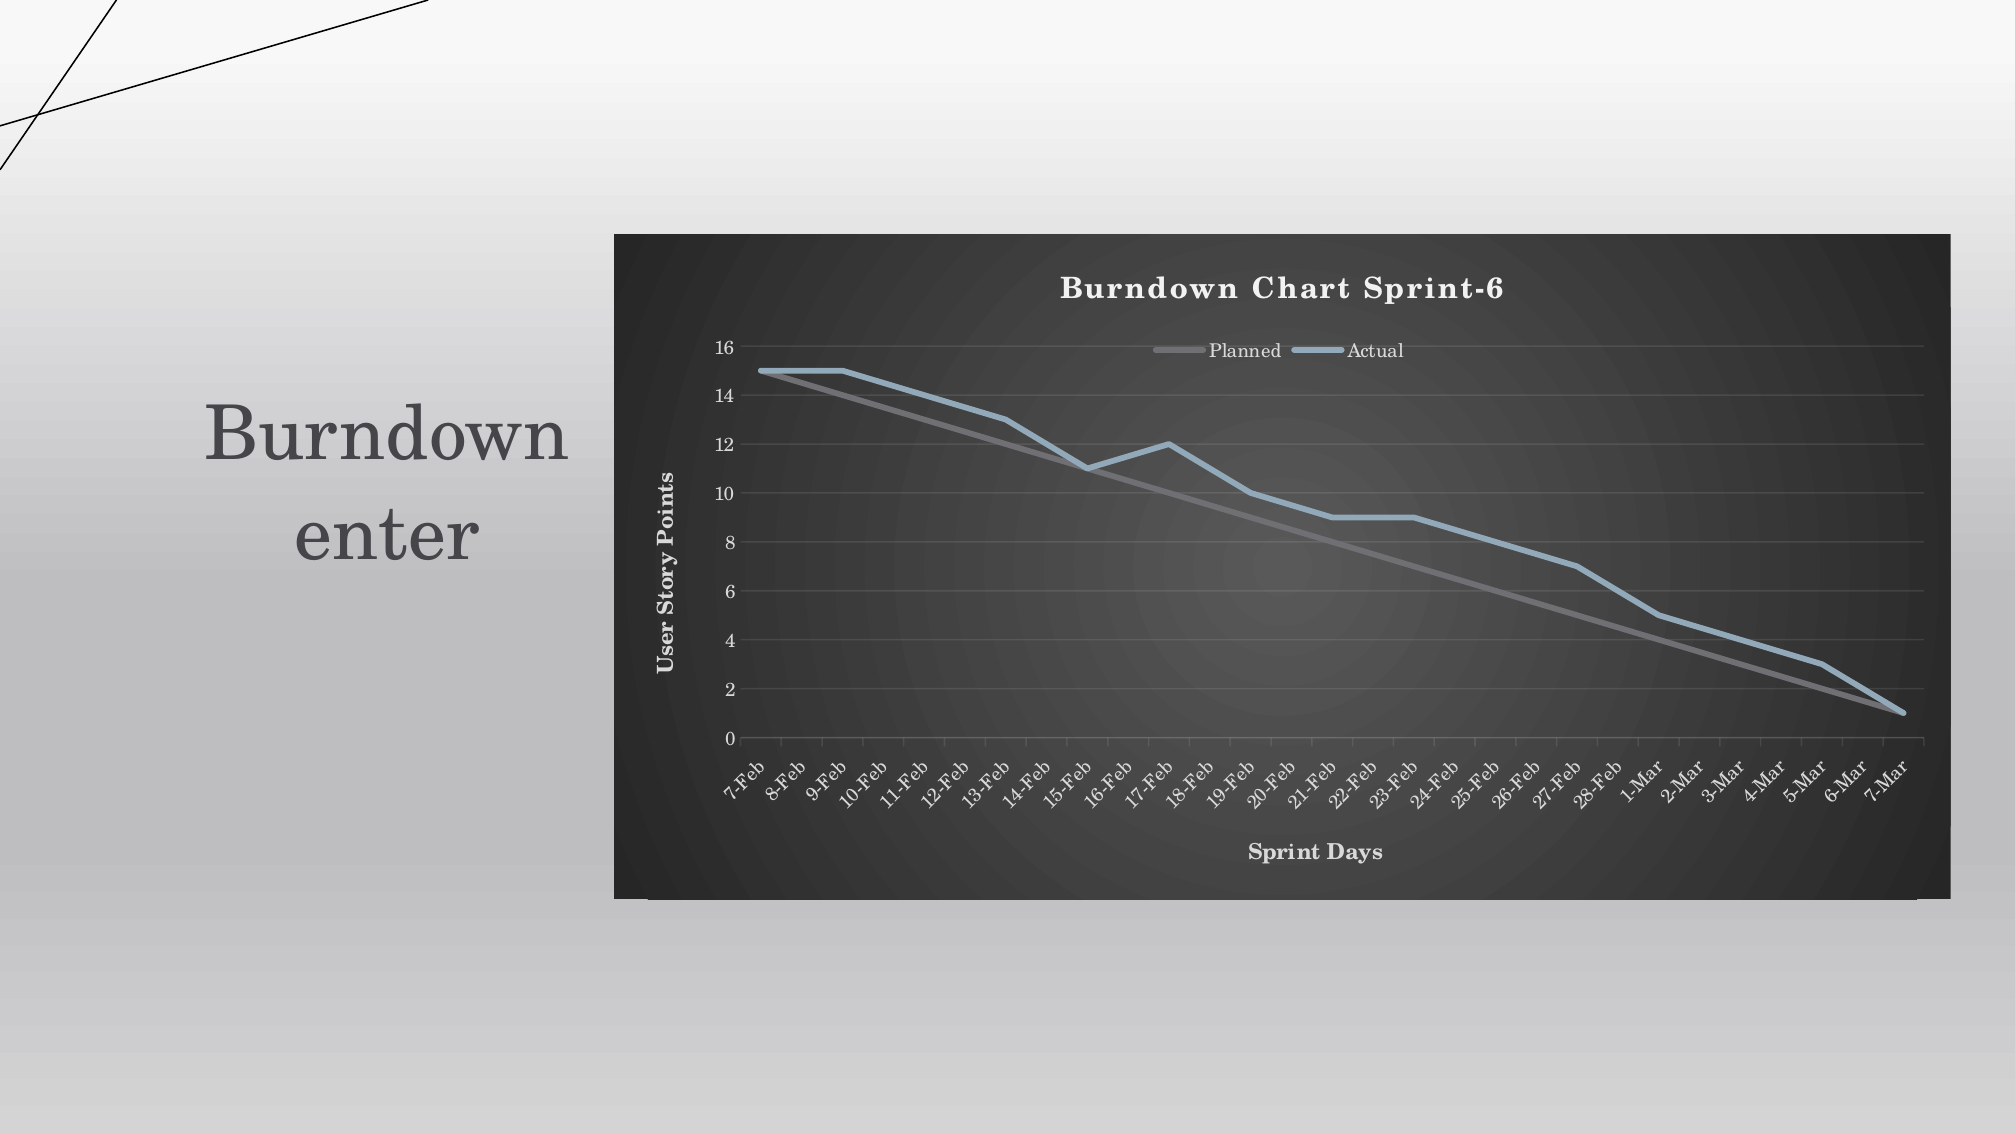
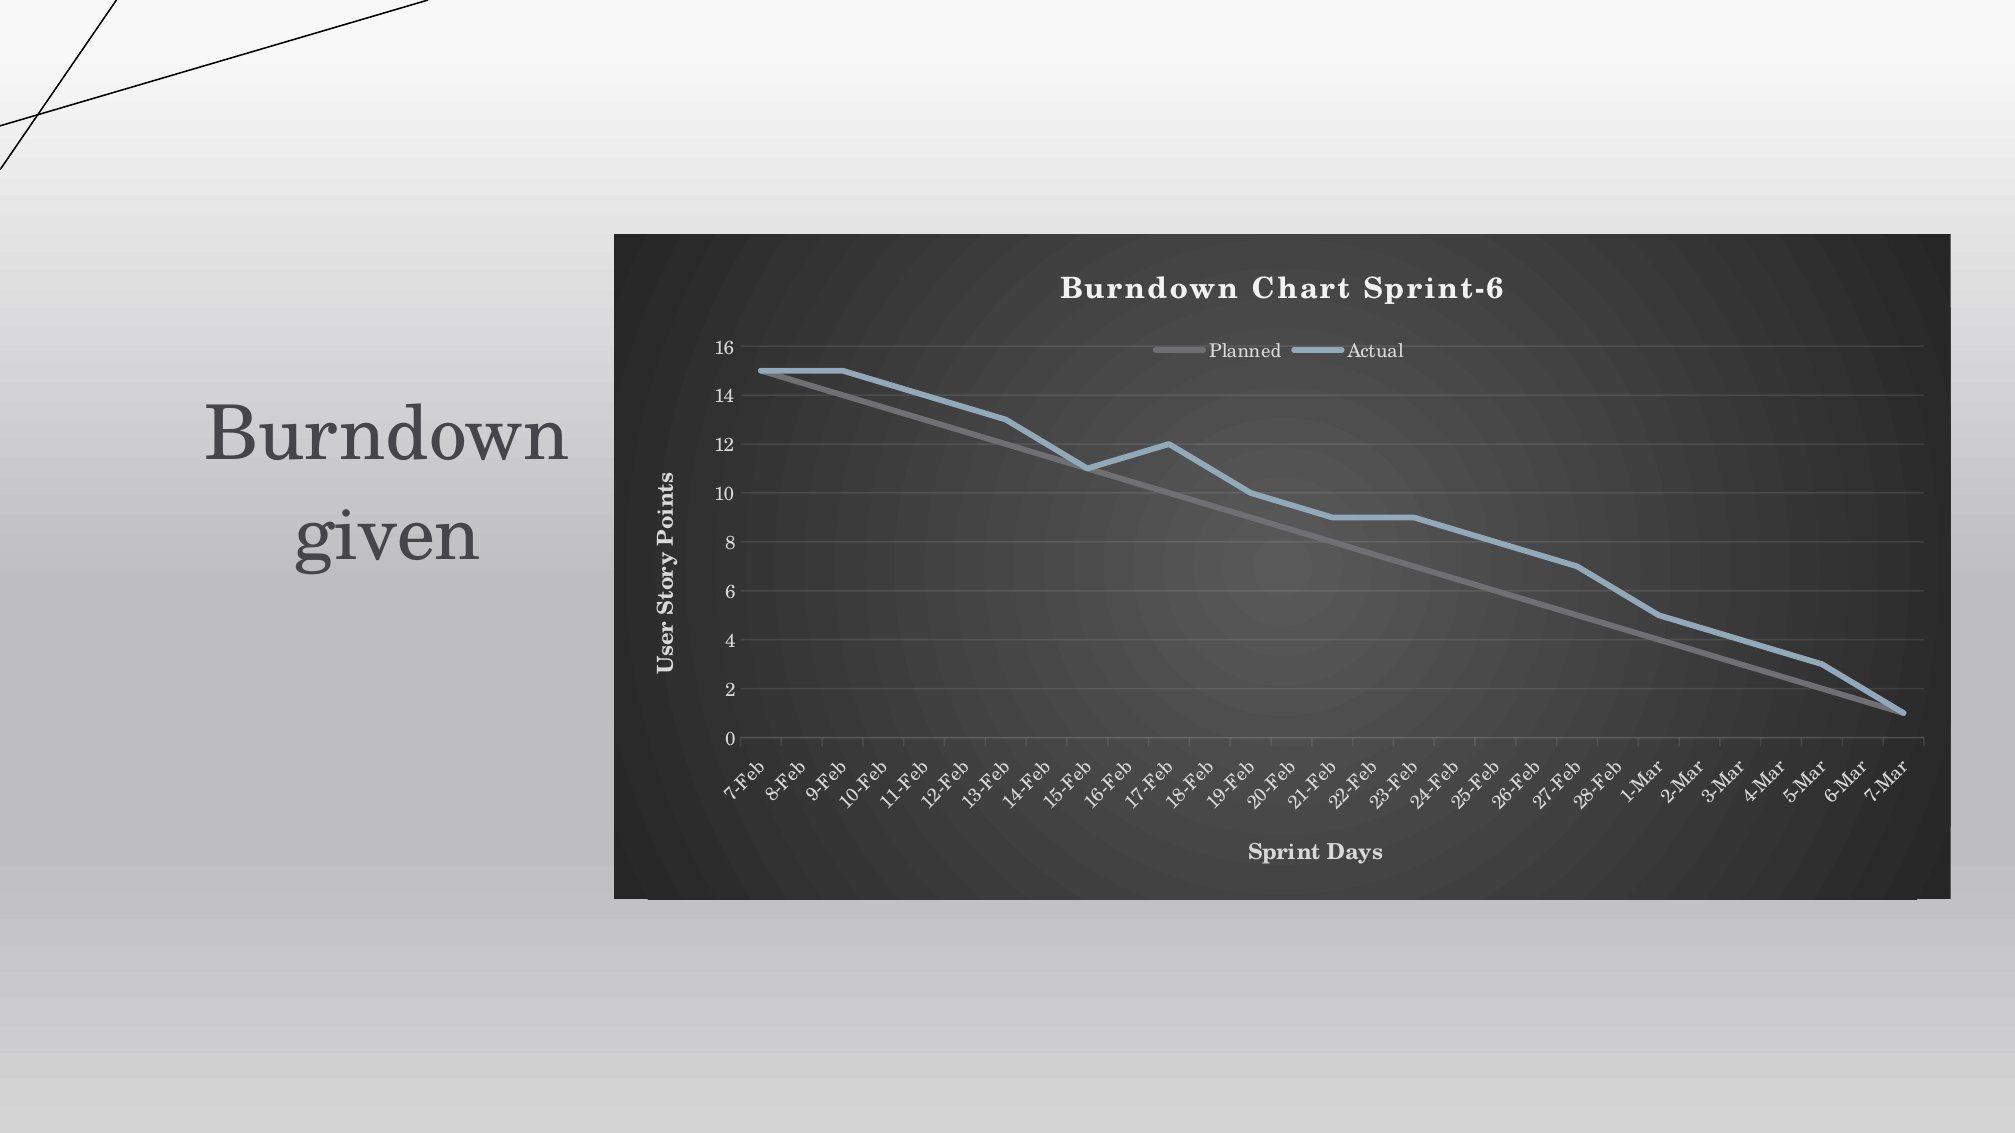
enter: enter -> given (388, 534)
